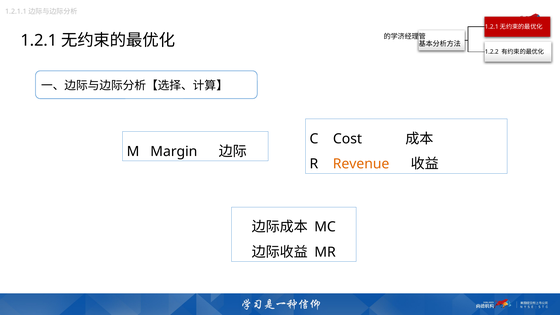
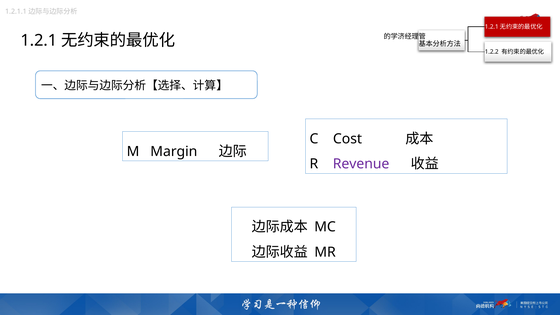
Revenue colour: orange -> purple (361, 164)
